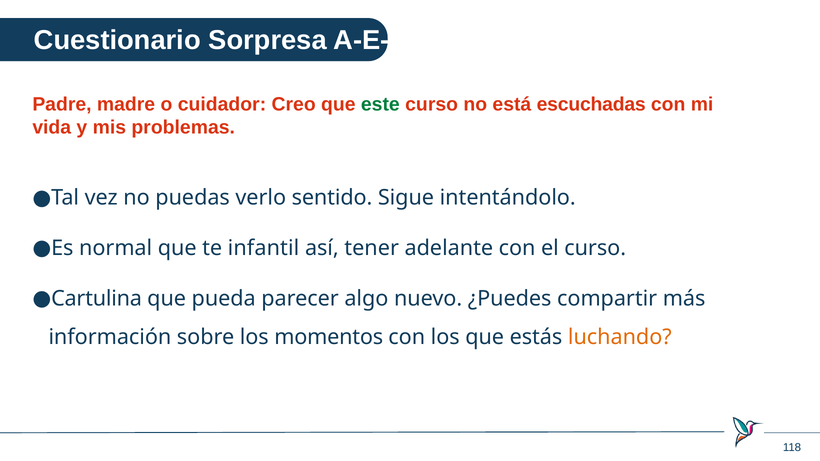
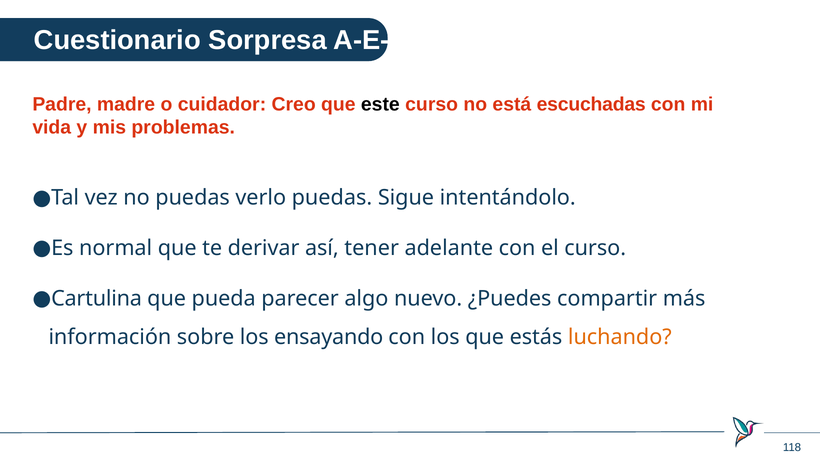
este colour: green -> black (380, 104)
verlo sentido: sentido -> puedas (332, 198)
infantil: infantil -> derivar (264, 248)
momentos: momentos -> ensayando (329, 338)
